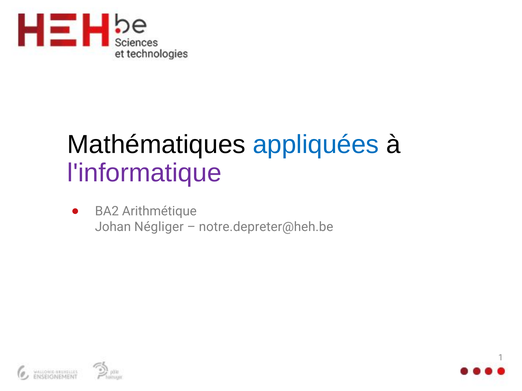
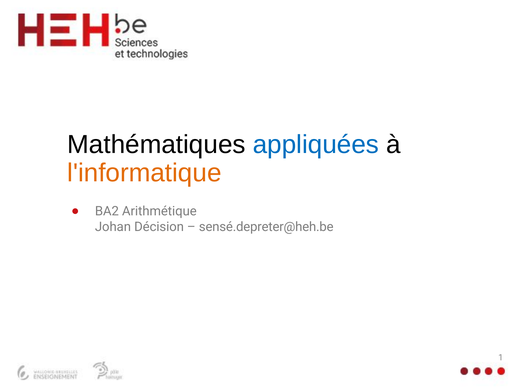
l'informatique colour: purple -> orange (144, 173)
Négliger: Négliger -> Décision (159, 227)
notre.depreter@heh.be: notre.depreter@heh.be -> sensé.depreter@heh.be (266, 227)
